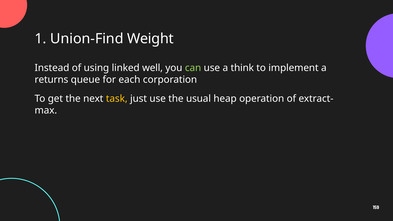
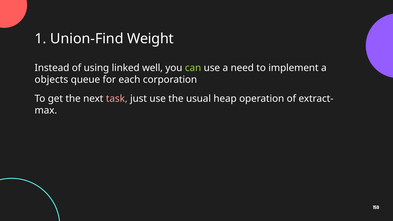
think: think -> need (242, 68)
returns: returns -> objects (51, 80)
task colour: yellow -> pink (117, 99)
